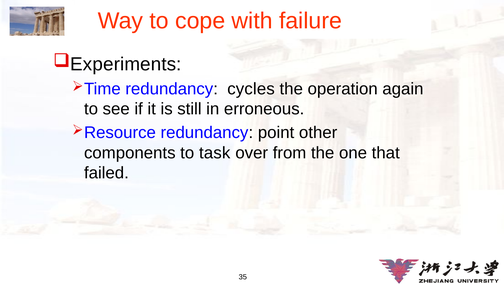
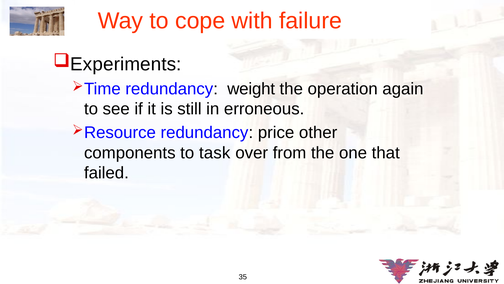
cycles: cycles -> weight (251, 89)
point: point -> price (276, 132)
